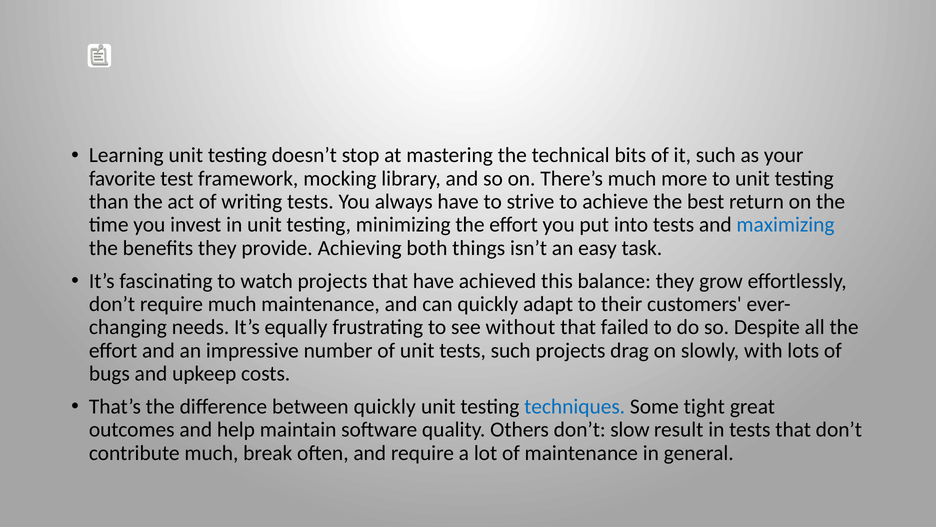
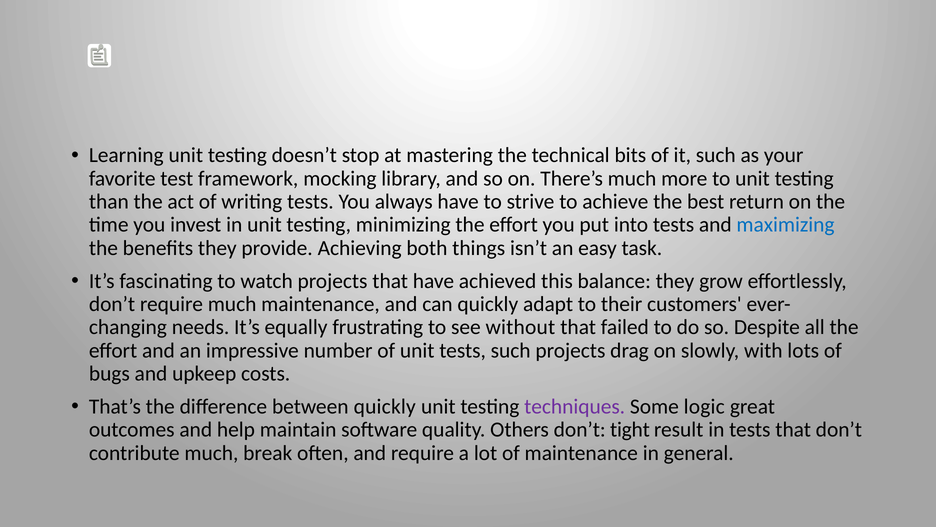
techniques colour: blue -> purple (575, 406)
tight: tight -> logic (704, 406)
slow: slow -> tight (630, 429)
